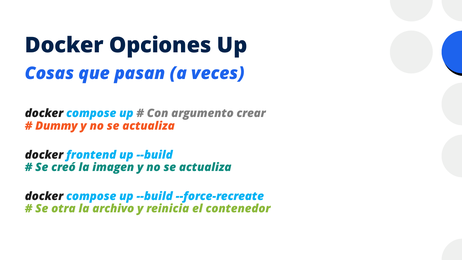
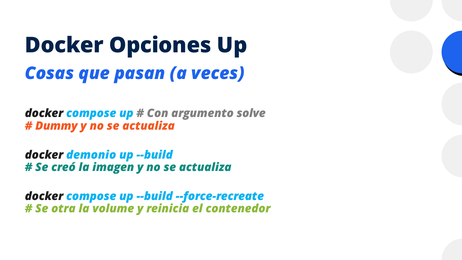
crear: crear -> solve (251, 113)
frontend: frontend -> demonio (91, 155)
archivo: archivo -> volume (113, 209)
